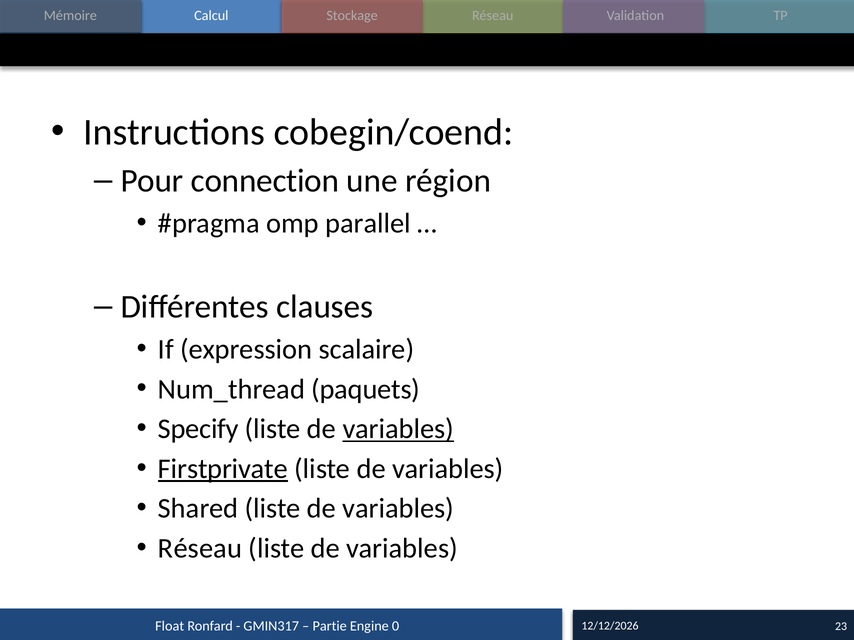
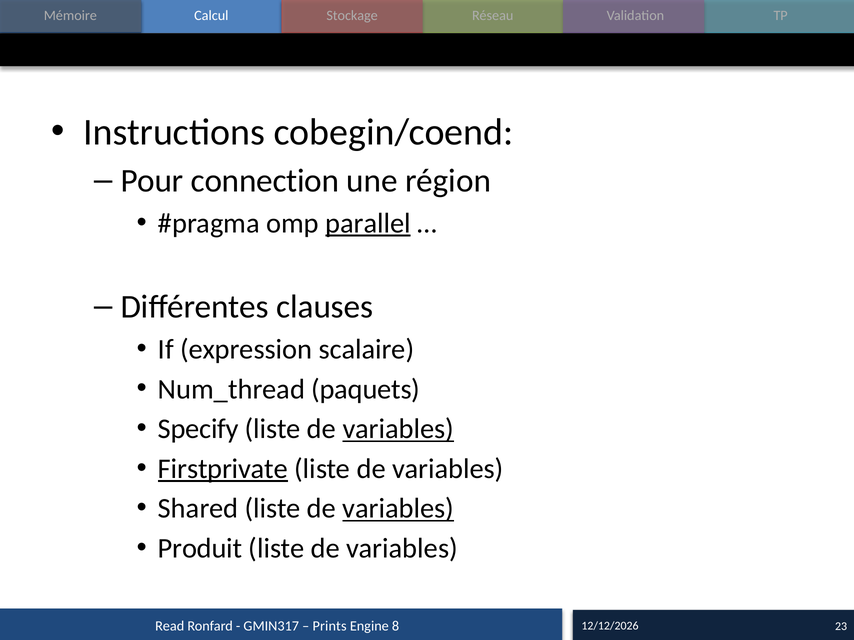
parallel underline: none -> present (368, 223)
variables underline: none -> present (398, 509)
Réseau: Réseau -> Produit (200, 549)
Float: Float -> Read (170, 626)
Partie: Partie -> Prints (330, 626)
0: 0 -> 8 (396, 626)
